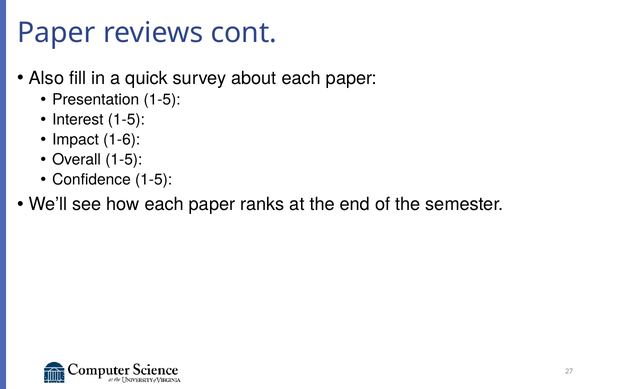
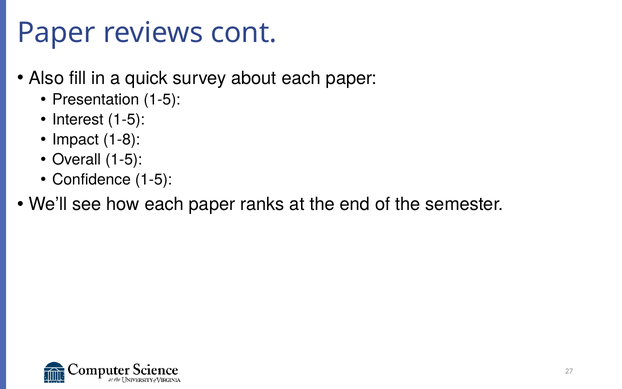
1-6: 1-6 -> 1-8 (122, 140)
